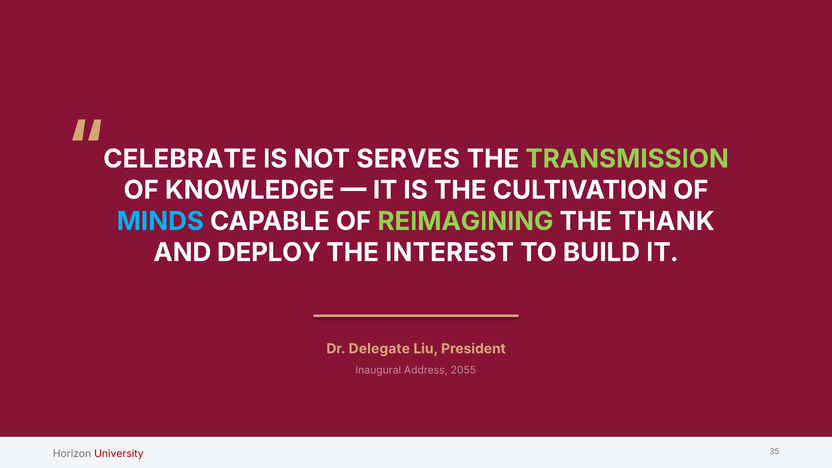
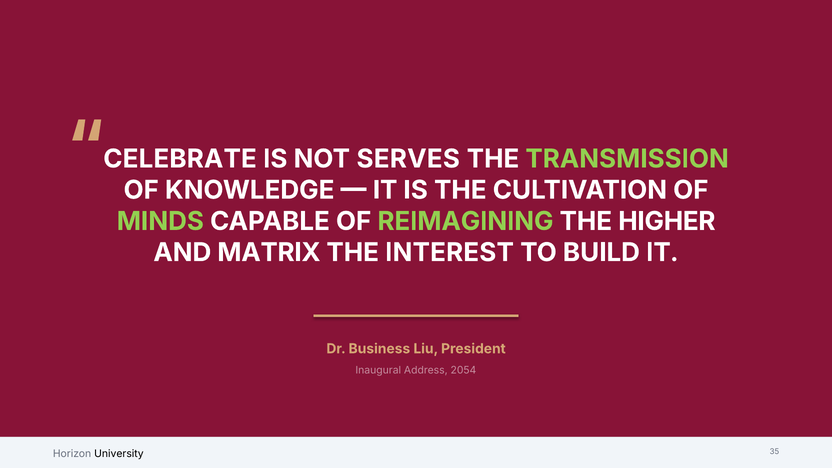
MINDS colour: light blue -> light green (160, 221)
THANK: THANK -> HIGHER (667, 221)
DEPLOY: DEPLOY -> MATRIX (269, 253)
Delegate: Delegate -> Business (379, 349)
2055: 2055 -> 2054 (463, 370)
University colour: red -> black (119, 454)
